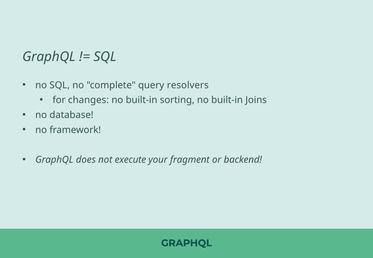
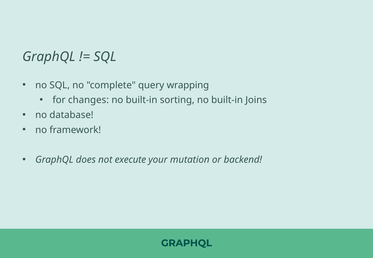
resolvers: resolvers -> wrapping (188, 85)
fragment: fragment -> mutation (190, 160)
